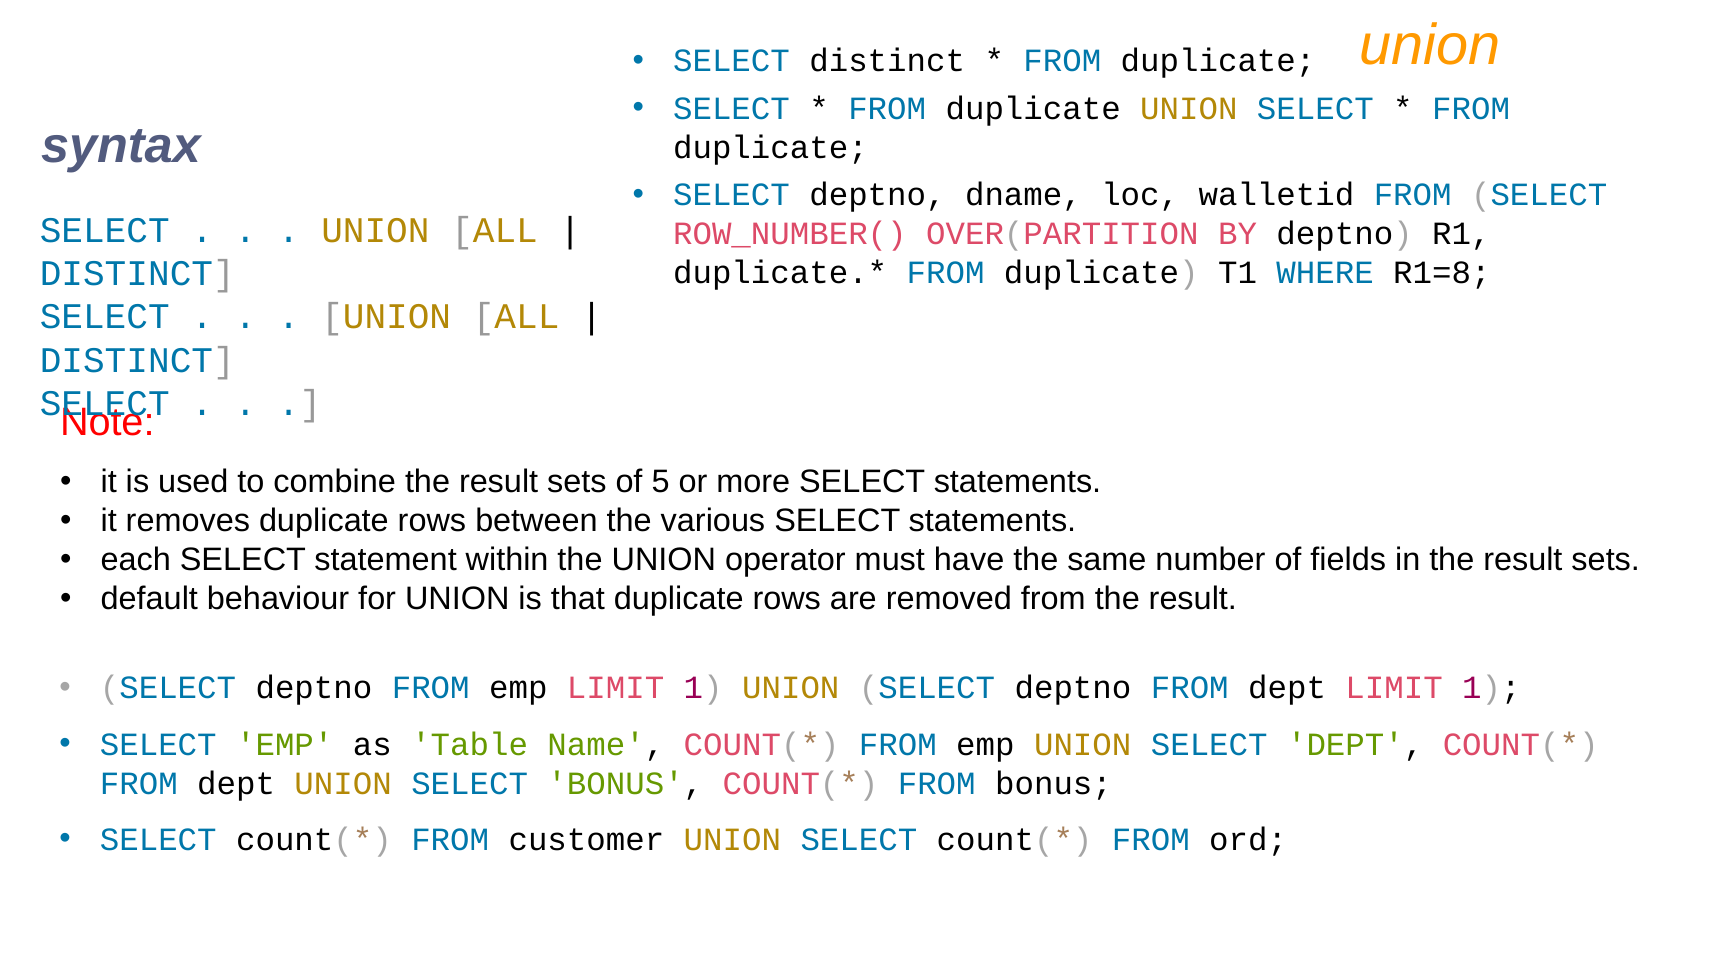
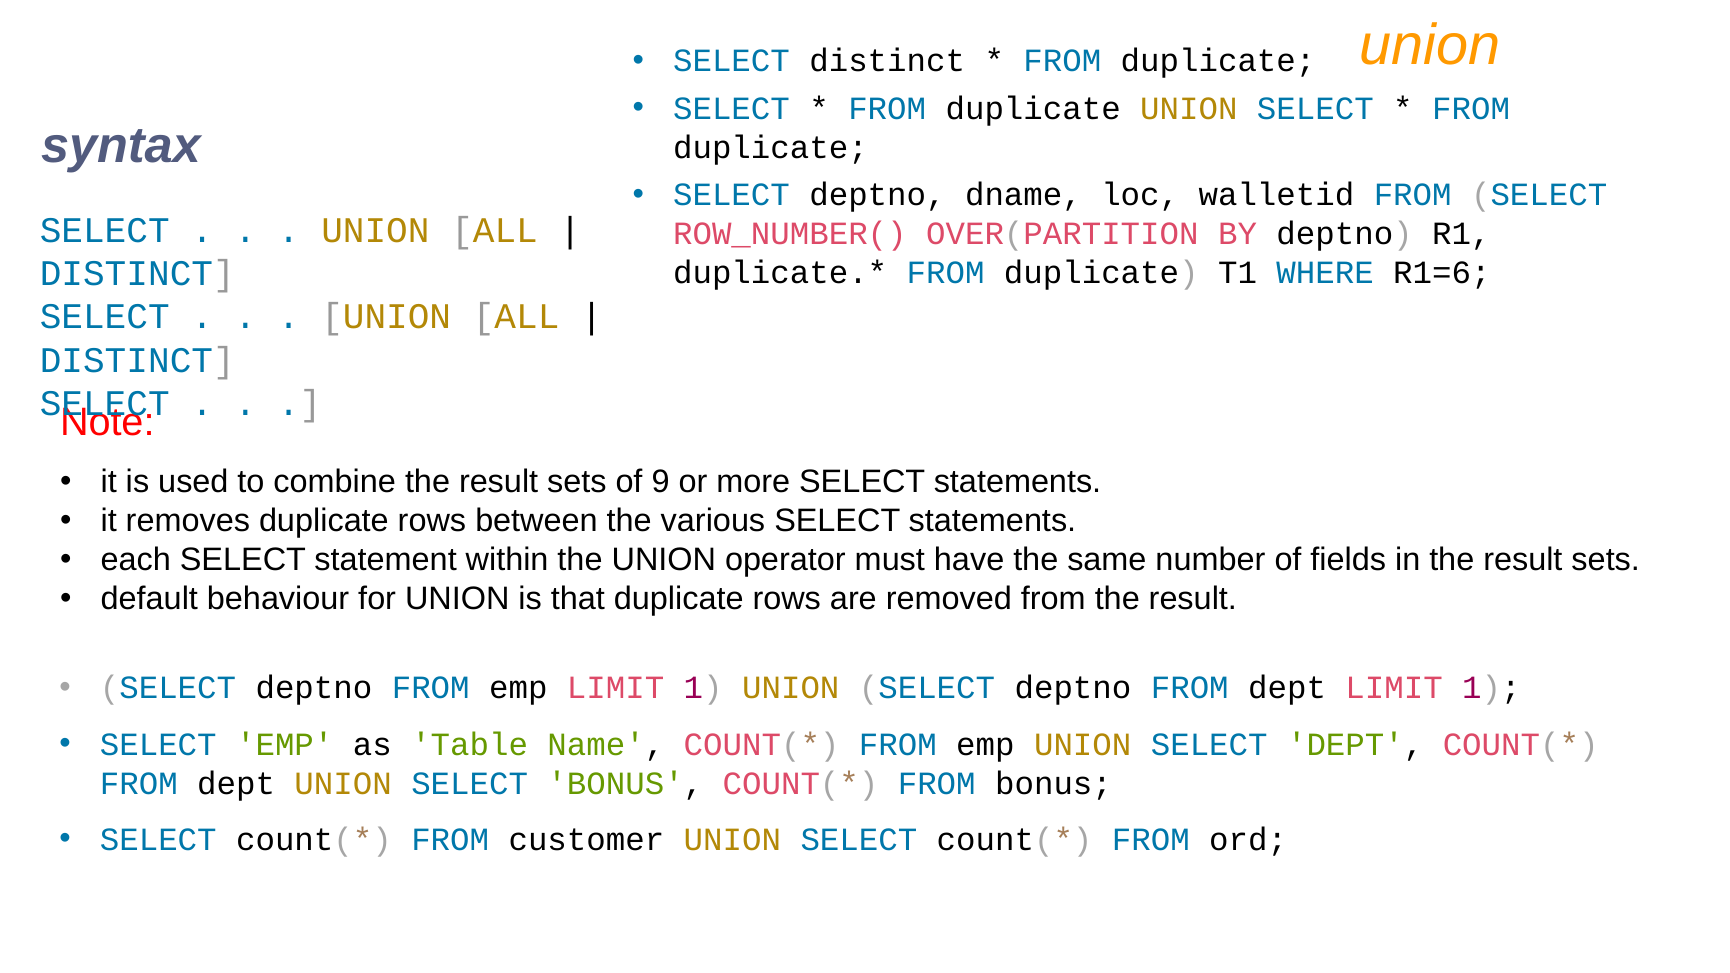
R1=8: R1=8 -> R1=6 (1442, 273)
5: 5 -> 9 (661, 482)
